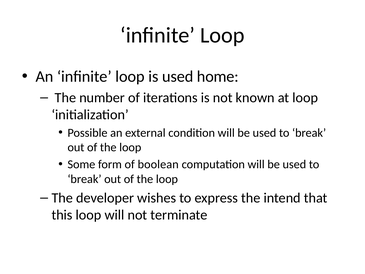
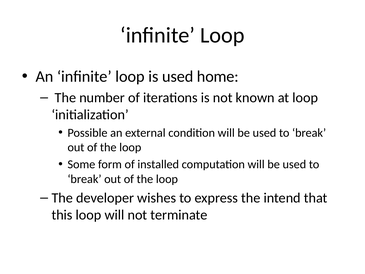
boolean: boolean -> installed (158, 164)
